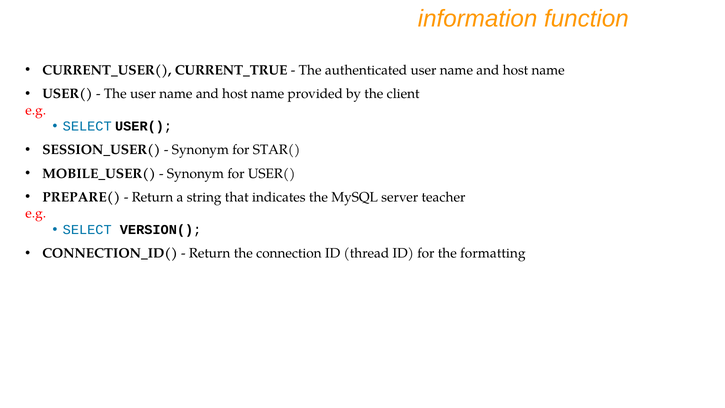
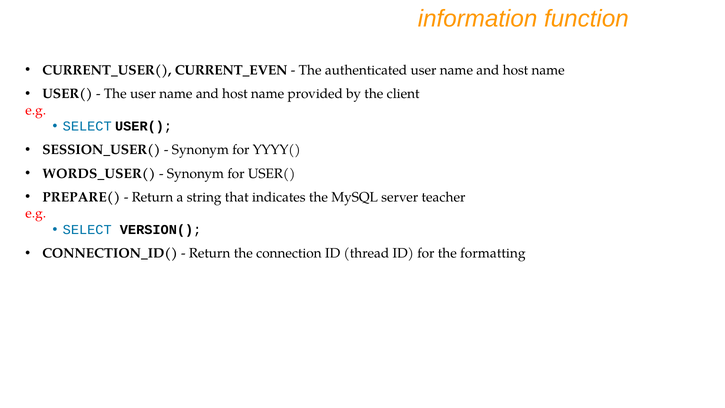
CURRENT_TRUE: CURRENT_TRUE -> CURRENT_EVEN (231, 70)
STAR(: STAR( -> YYYY( (277, 150)
MOBILE_USER(: MOBILE_USER( -> WORDS_USER( (99, 173)
